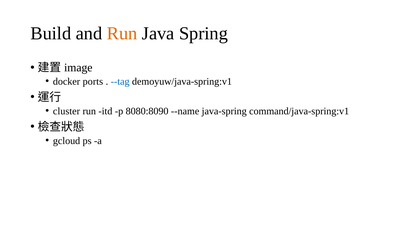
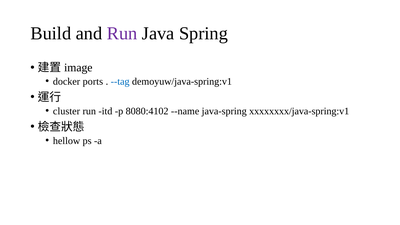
Run colour: orange -> purple (122, 34)
8080:8090: 8080:8090 -> 8080:4102 (147, 111)
command/java-spring:v1: command/java-spring:v1 -> xxxxxxxx/java-spring:v1 (299, 111)
gcloud: gcloud -> hellow (67, 141)
